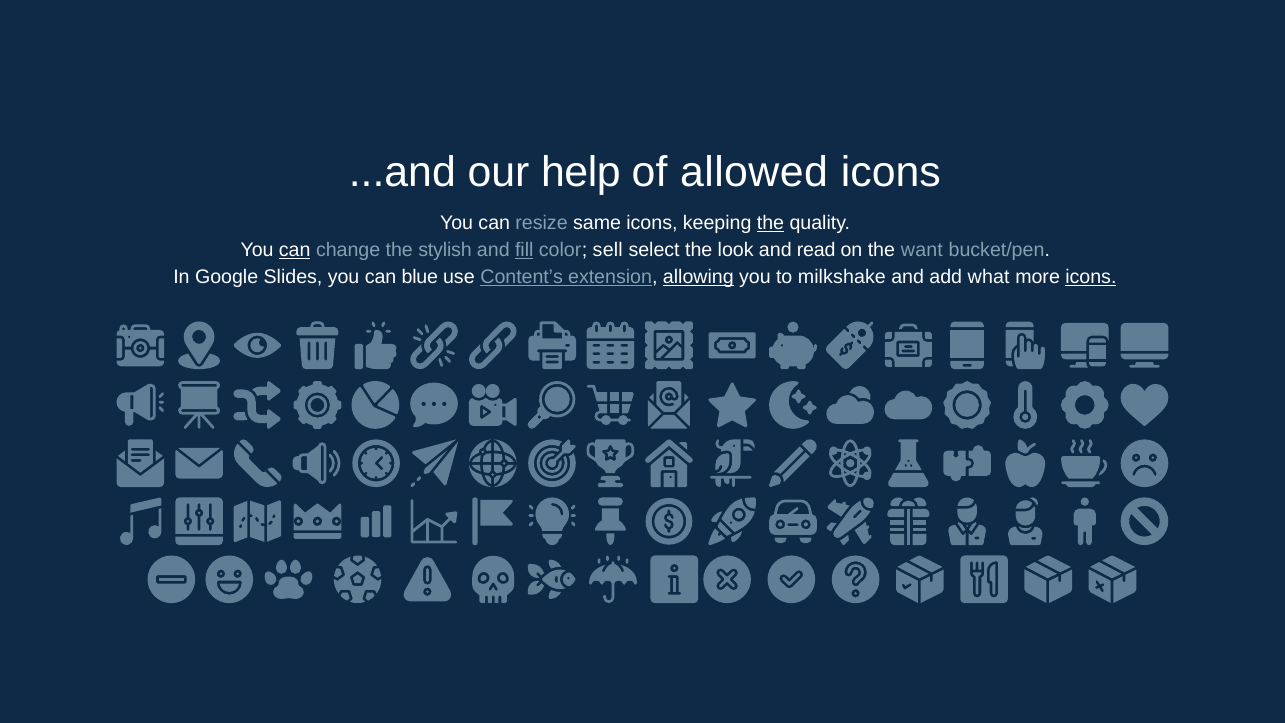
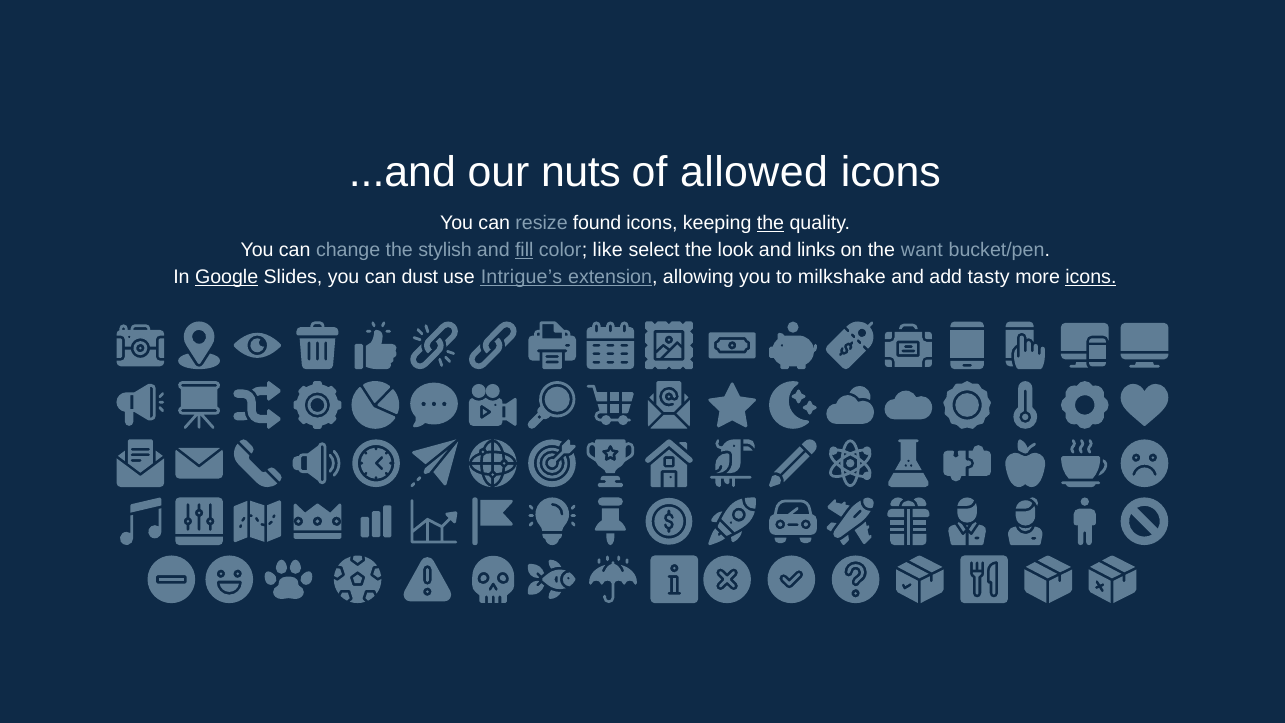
help: help -> nuts (581, 173)
same: same -> found (597, 223)
can underline: present -> none (295, 250)
sell: sell -> like (608, 250)
read: read -> links (816, 250)
Google underline: none -> present (227, 277)
blue: blue -> dust (420, 277)
Content’s: Content’s -> Intrigue’s (522, 277)
allowing underline: present -> none (698, 277)
what: what -> tasty (989, 277)
